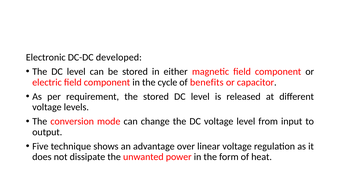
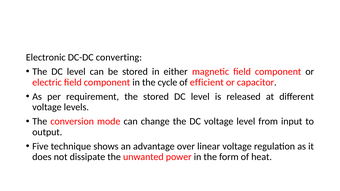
developed: developed -> converting (119, 57)
benefits: benefits -> efficient (207, 82)
